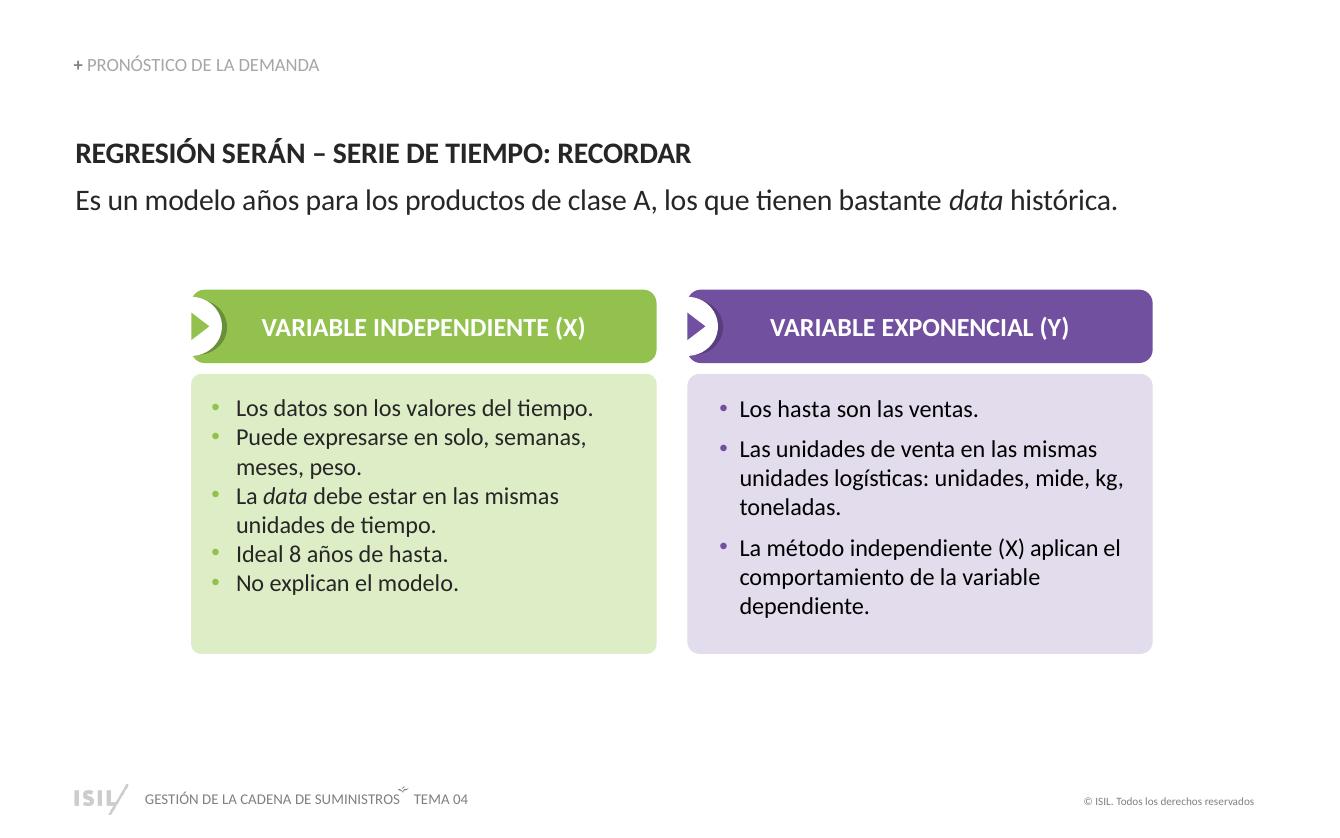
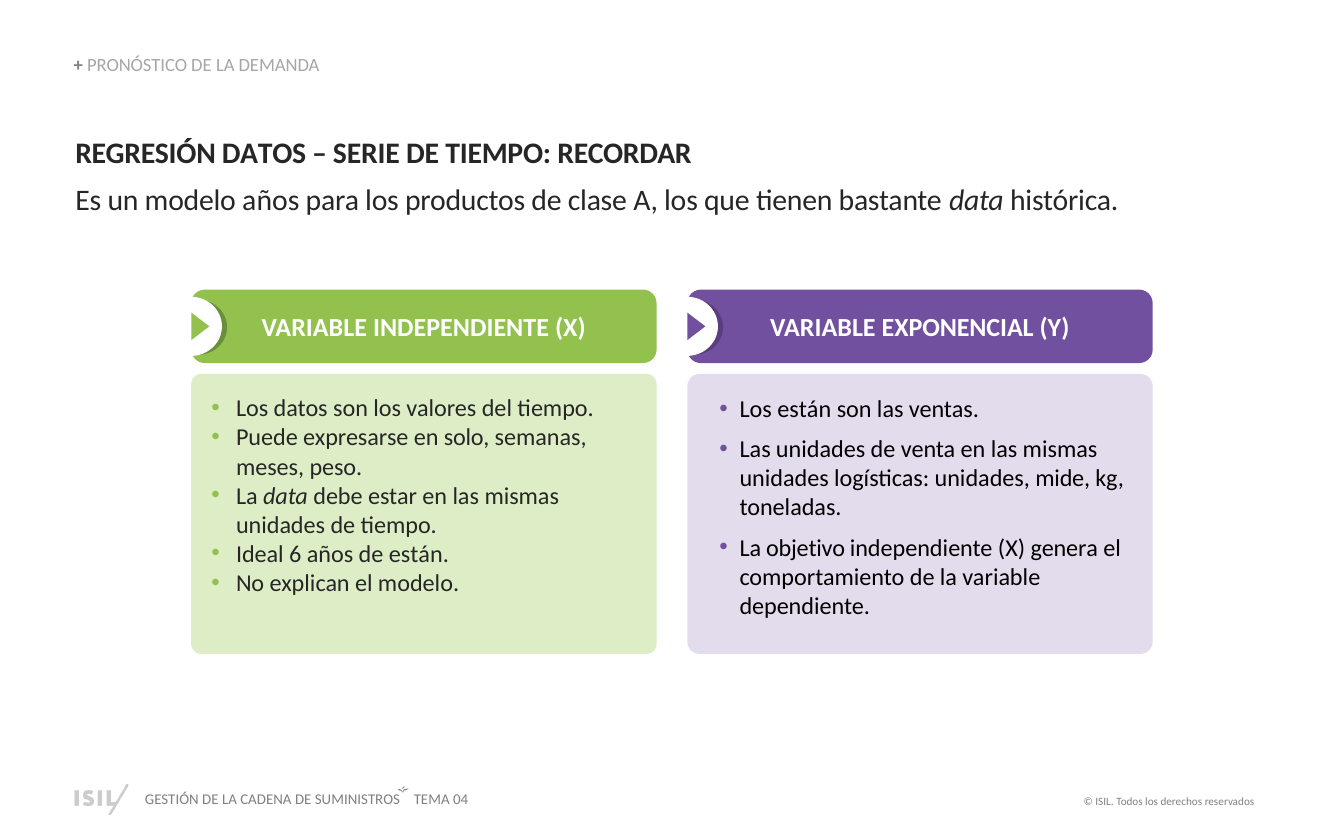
REGRESIÓN SERÁN: SERÁN -> DATOS (264, 154)
Los hasta: hasta -> están (804, 409)
método: método -> objetivo (806, 548)
aplican: aplican -> genera (1064, 548)
8: 8 -> 6 (295, 554)
de hasta: hasta -> están (419, 554)
